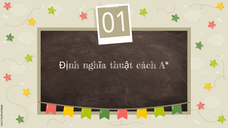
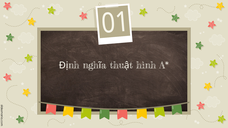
cách: cách -> hình (146, 65)
